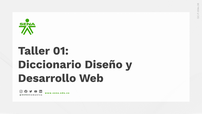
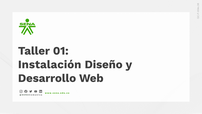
Diccionario: Diccionario -> Instalación (50, 64)
